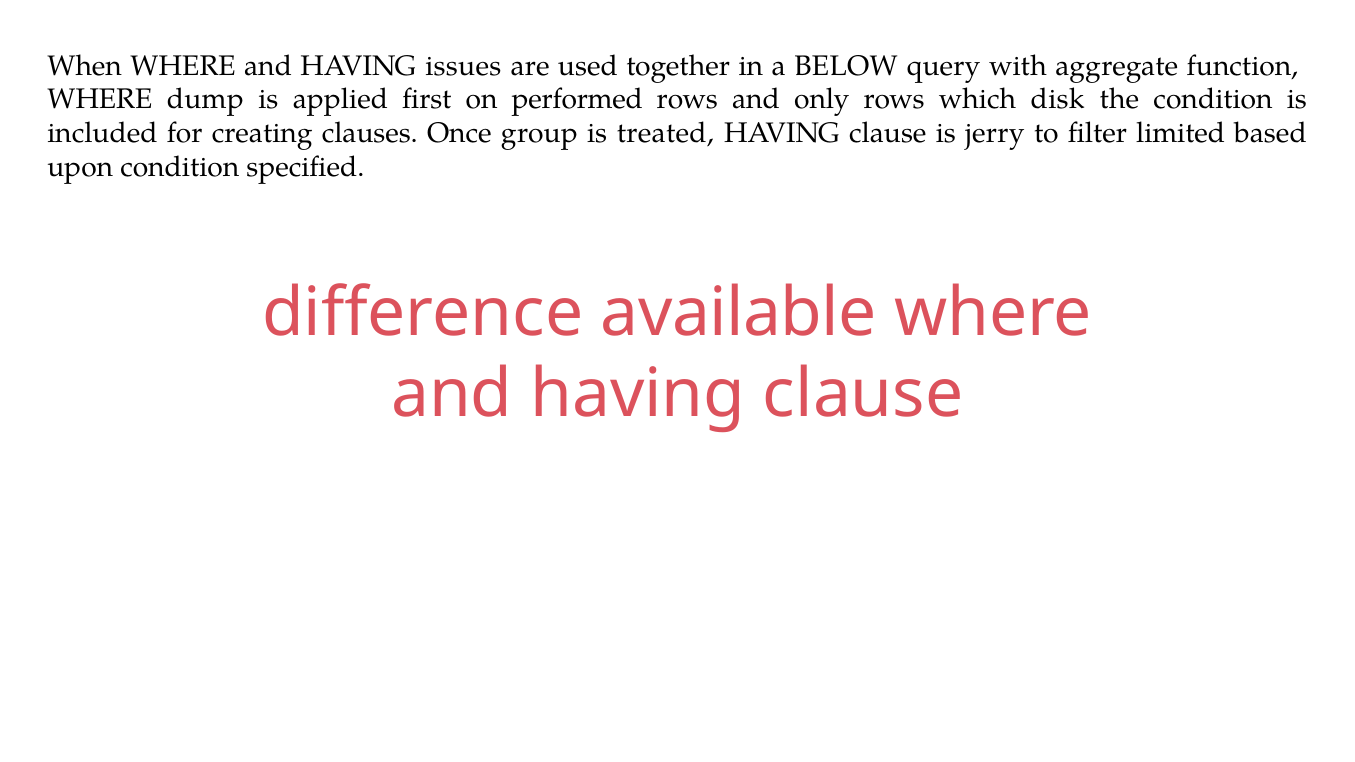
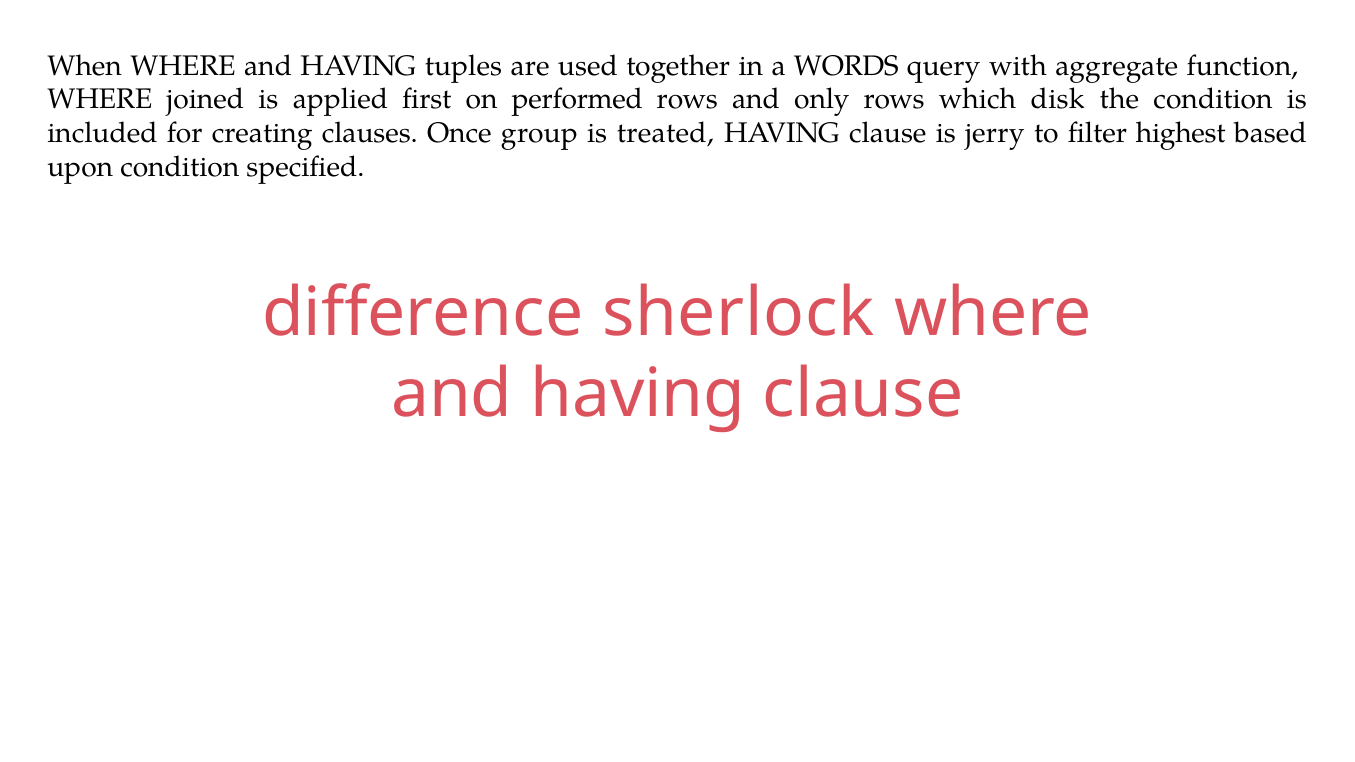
issues: issues -> tuples (463, 66)
BELOW: BELOW -> WORDS (846, 66)
dump: dump -> joined (205, 100)
limited: limited -> highest (1181, 134)
available: available -> sherlock (738, 313)
